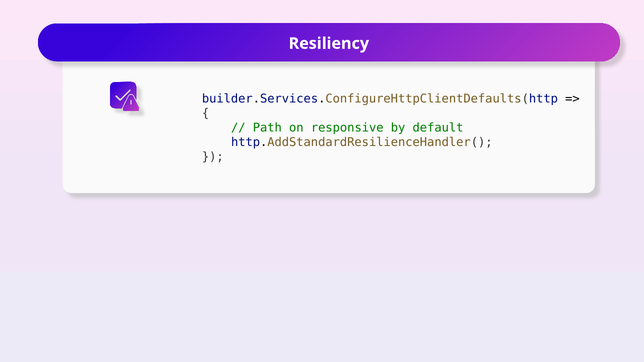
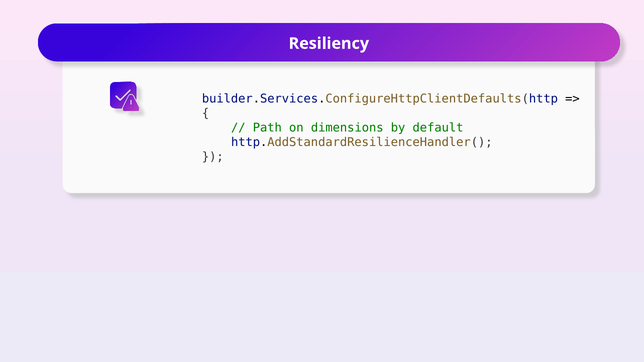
responsive: responsive -> dimensions (347, 128)
